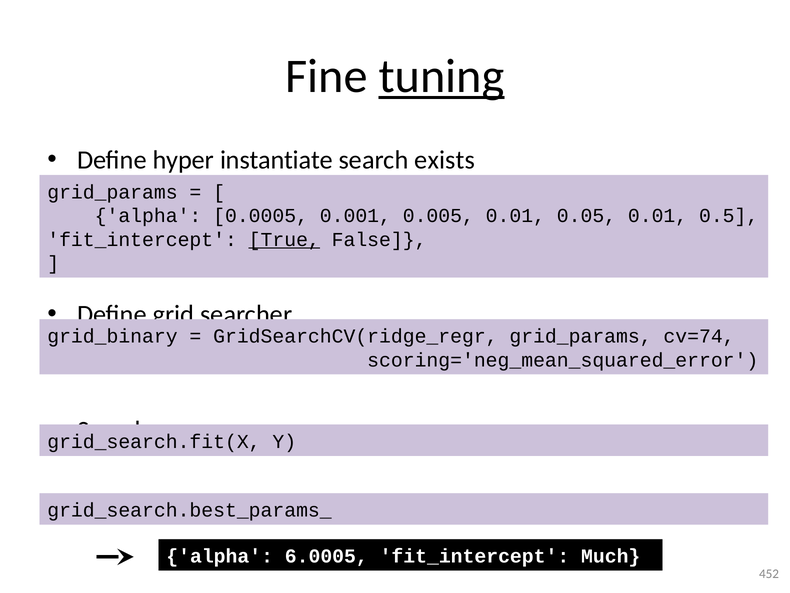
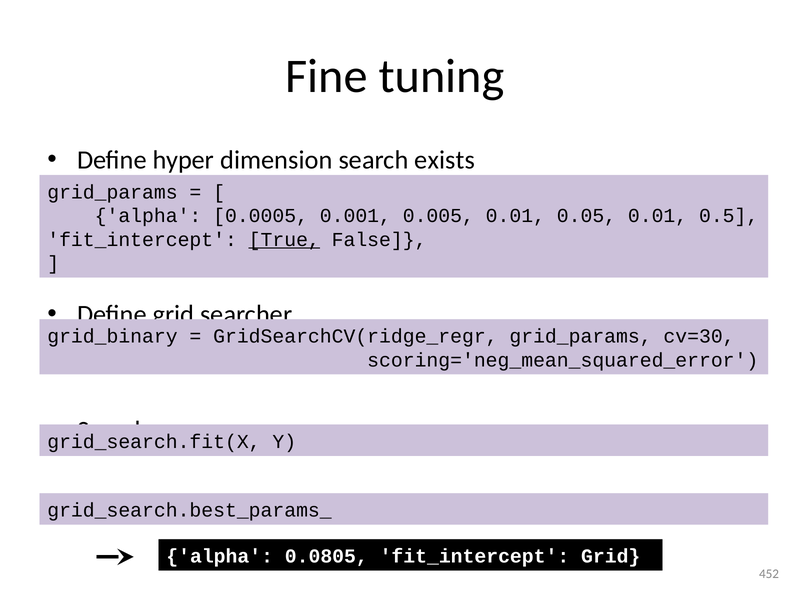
tuning underline: present -> none (442, 76)
instantiate: instantiate -> dimension (276, 160)
cv=74: cv=74 -> cv=30 (699, 336)
6.0005: 6.0005 -> 0.0805 (326, 556)
fit_intercept Much: Much -> Grid (611, 556)
